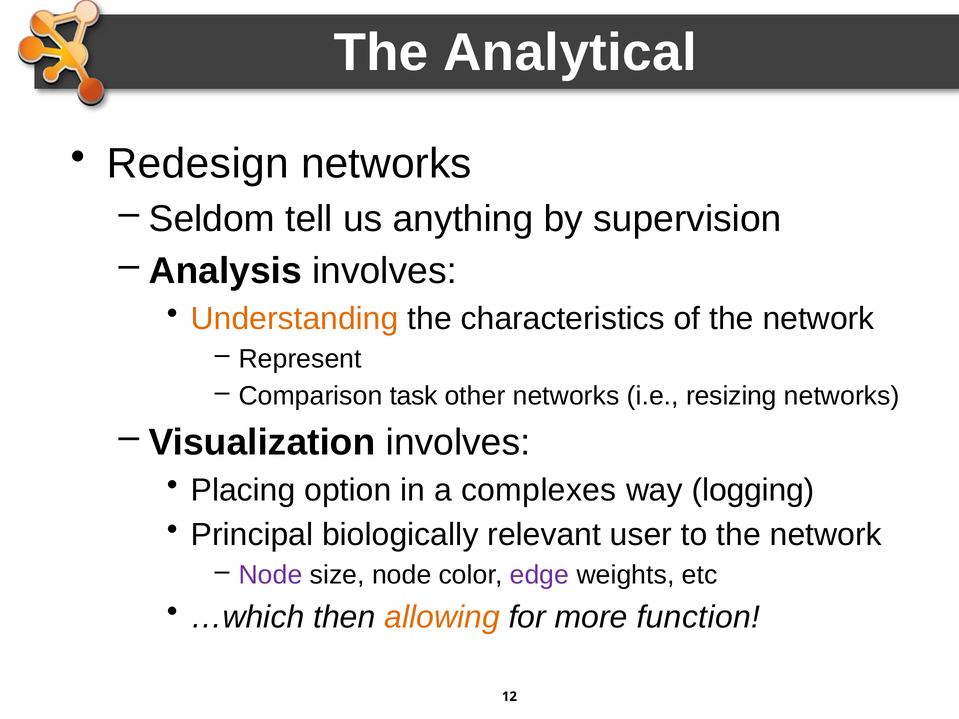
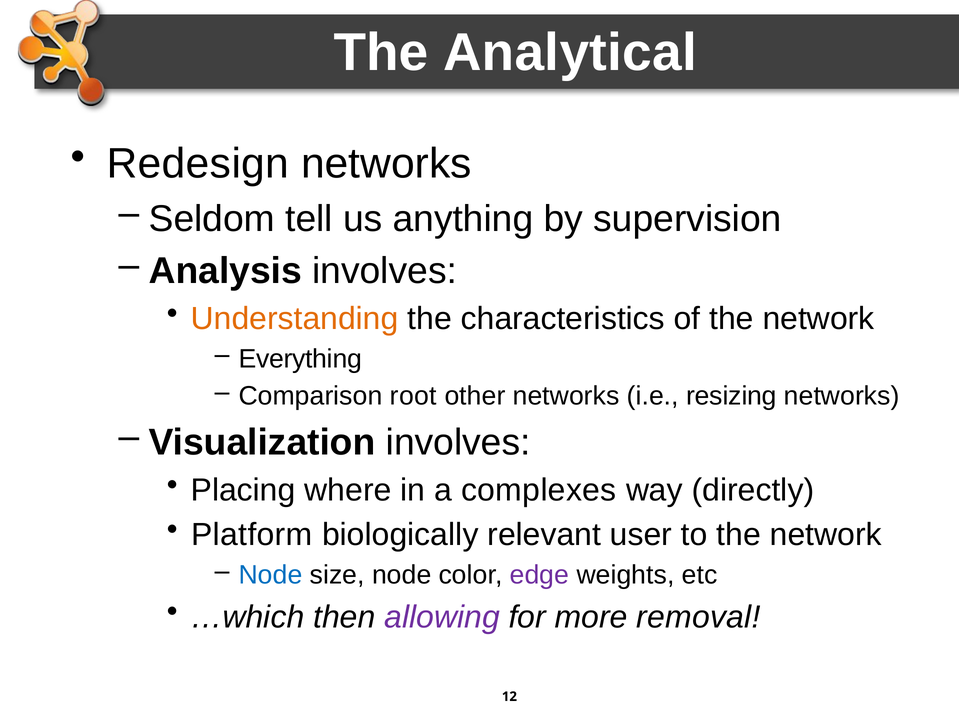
Represent: Represent -> Everything (300, 359)
task: task -> root (413, 396)
option: option -> where (348, 490)
logging: logging -> directly (753, 490)
Principal: Principal -> Platform (252, 535)
Node colour: purple -> blue (271, 575)
allowing colour: orange -> purple (442, 617)
function: function -> removal (698, 617)
